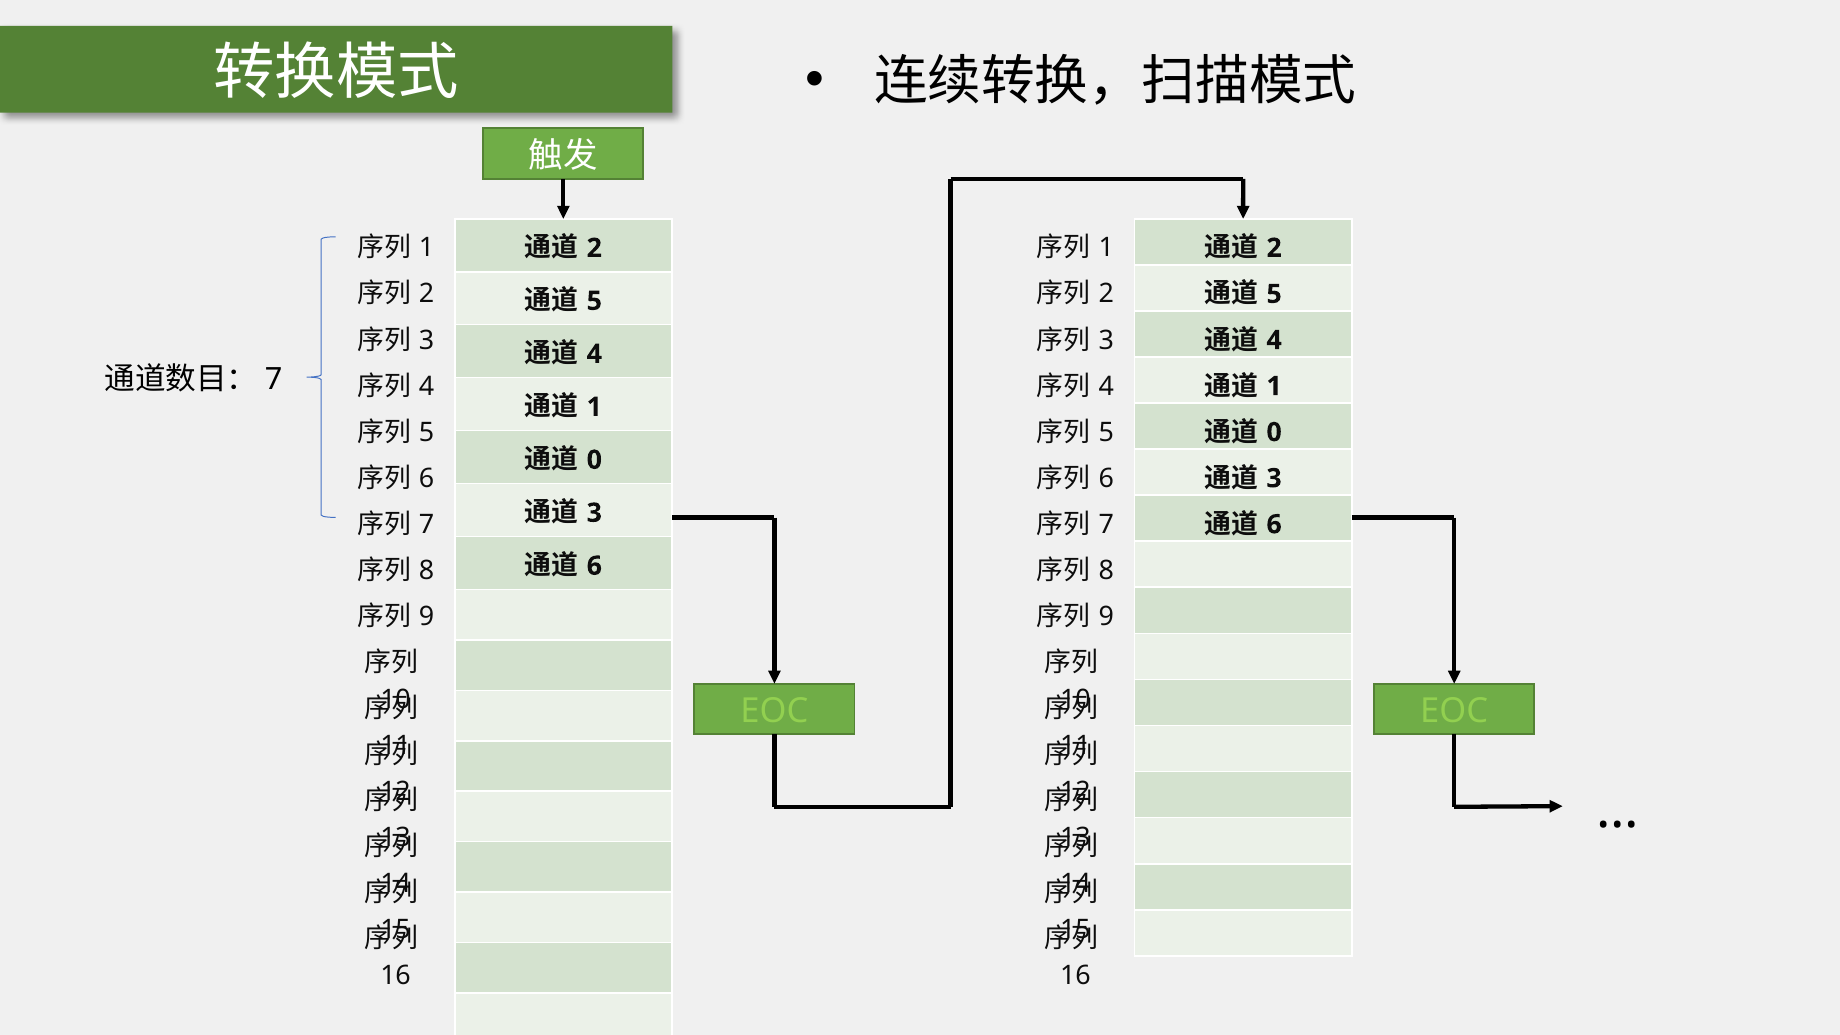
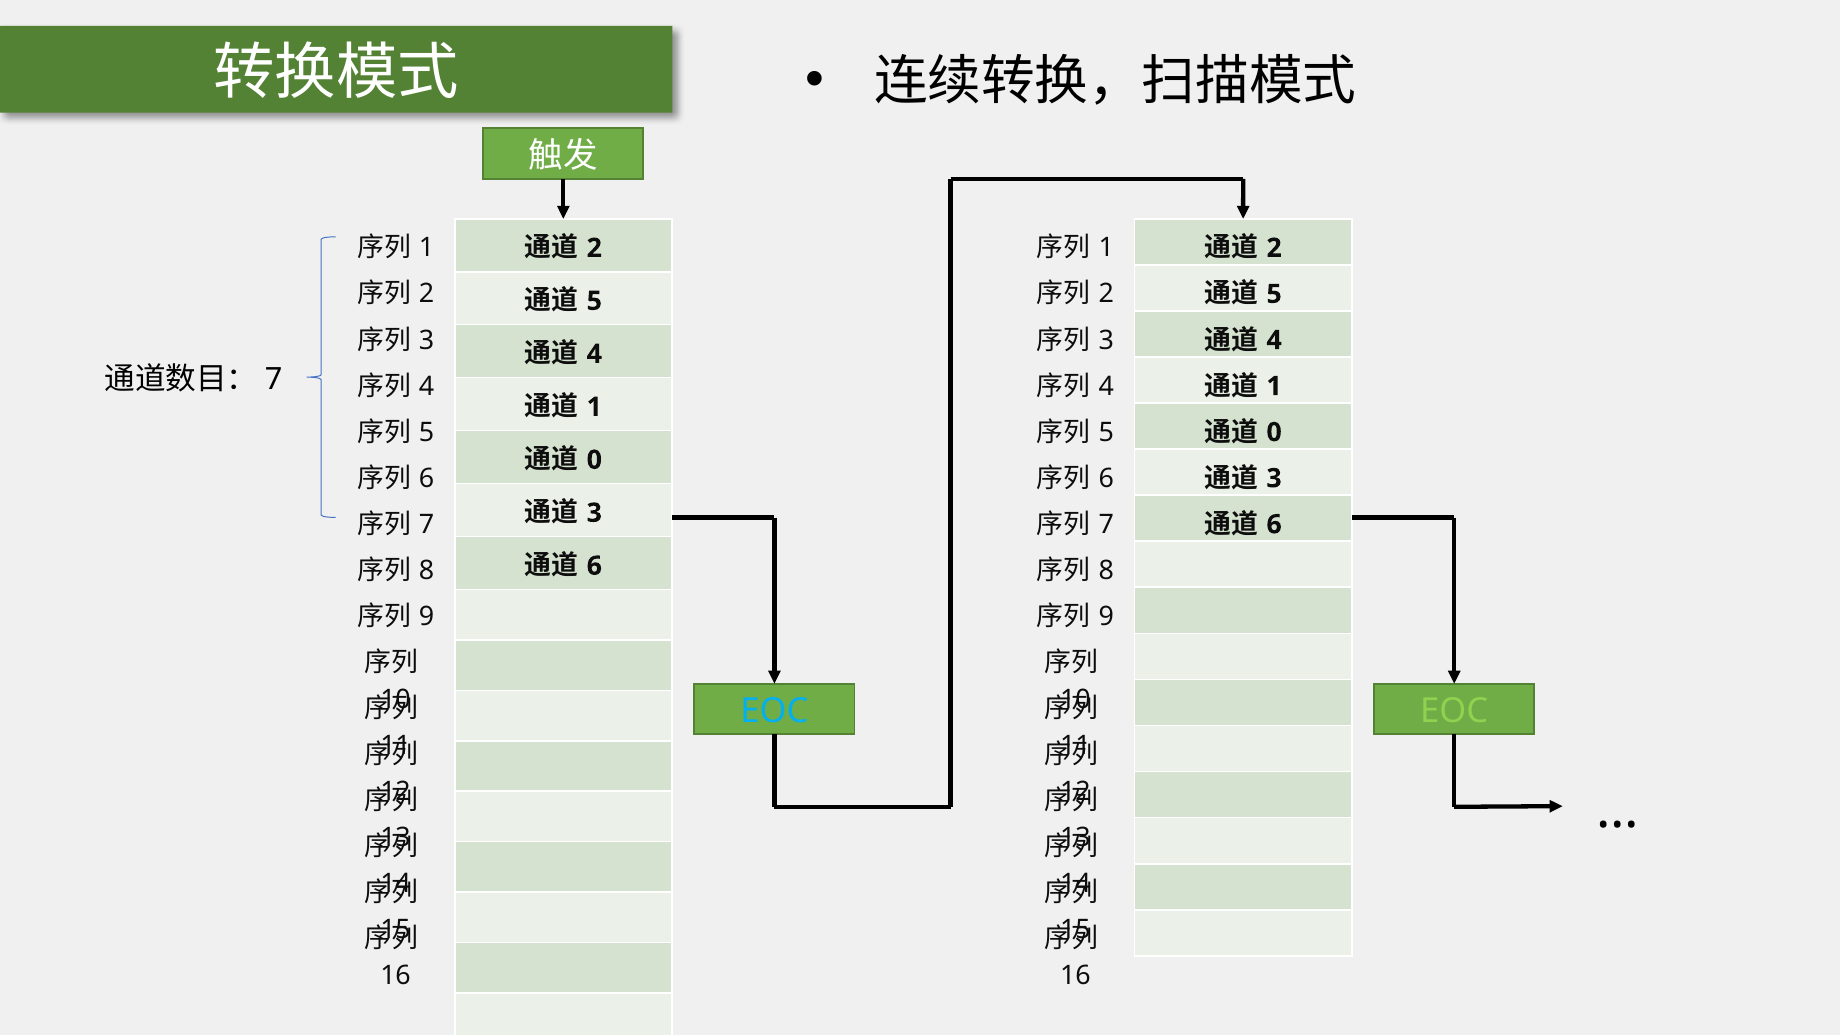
EOC colour: light green -> light blue (774, 711)
